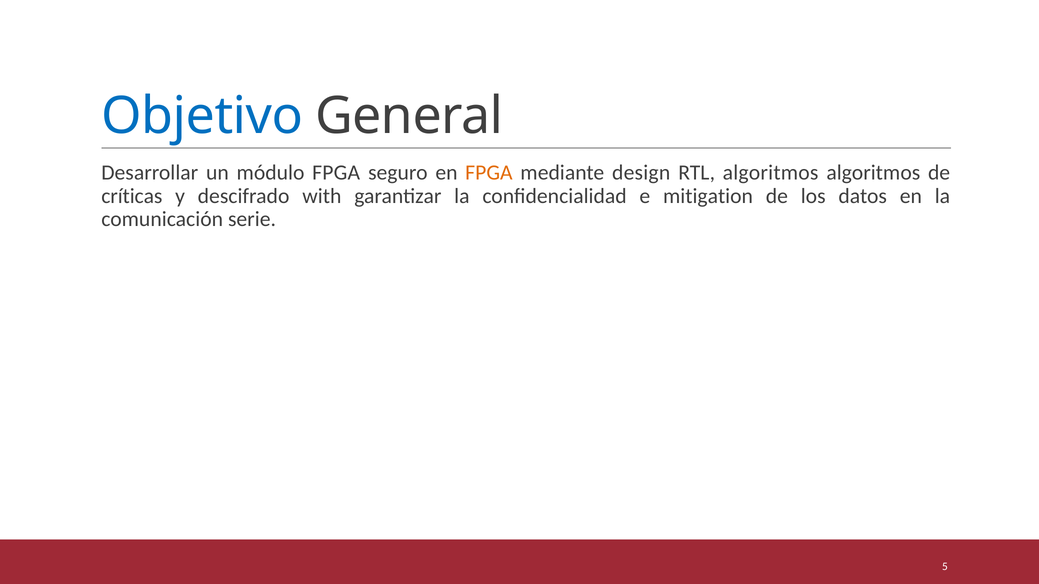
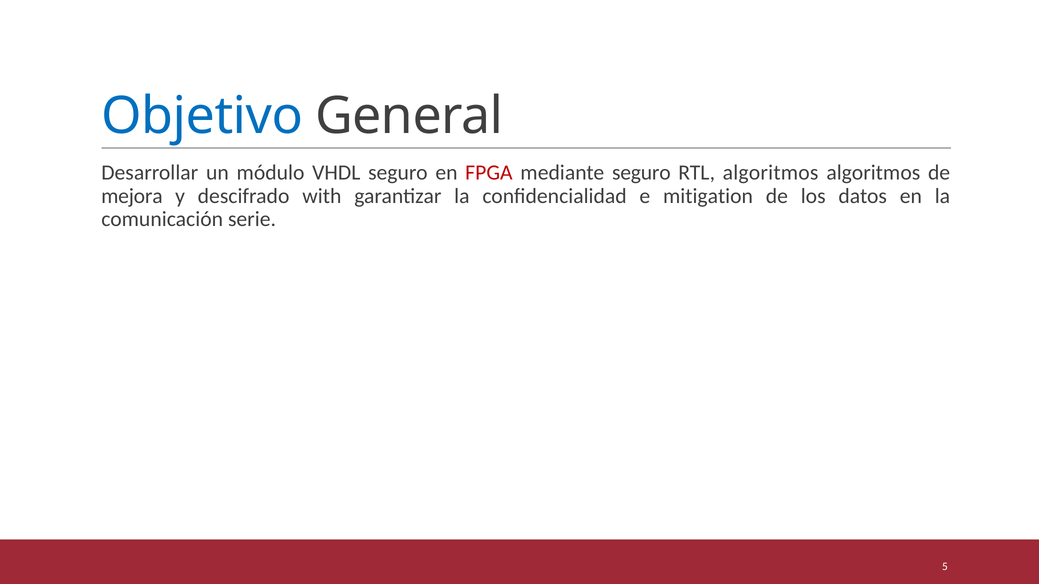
módulo FPGA: FPGA -> VHDL (336, 173)
FPGA colour: orange -> red (489, 173)
mediante design: design -> seguro (641, 173)
críticas: críticas -> mejora (132, 196)
